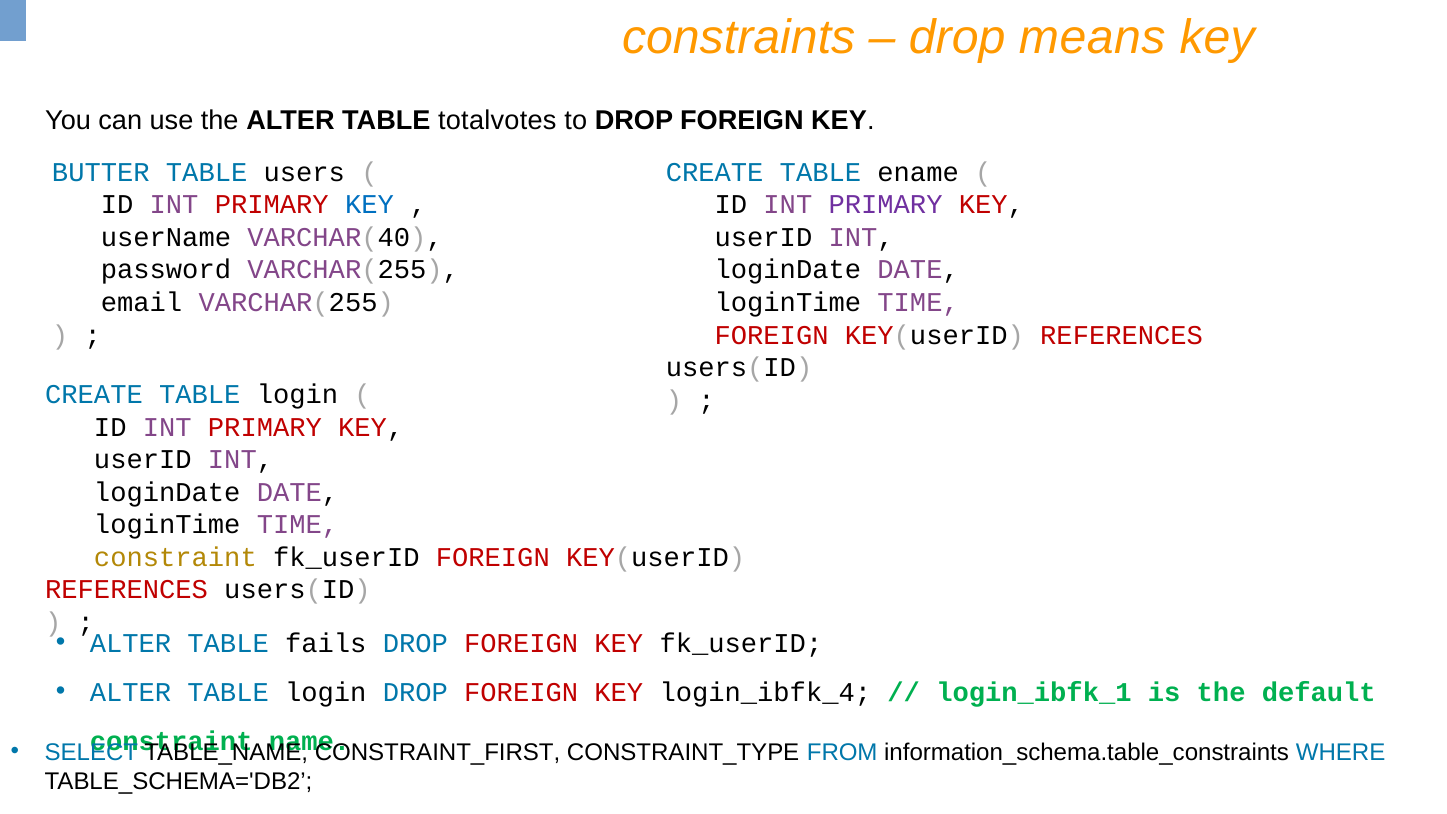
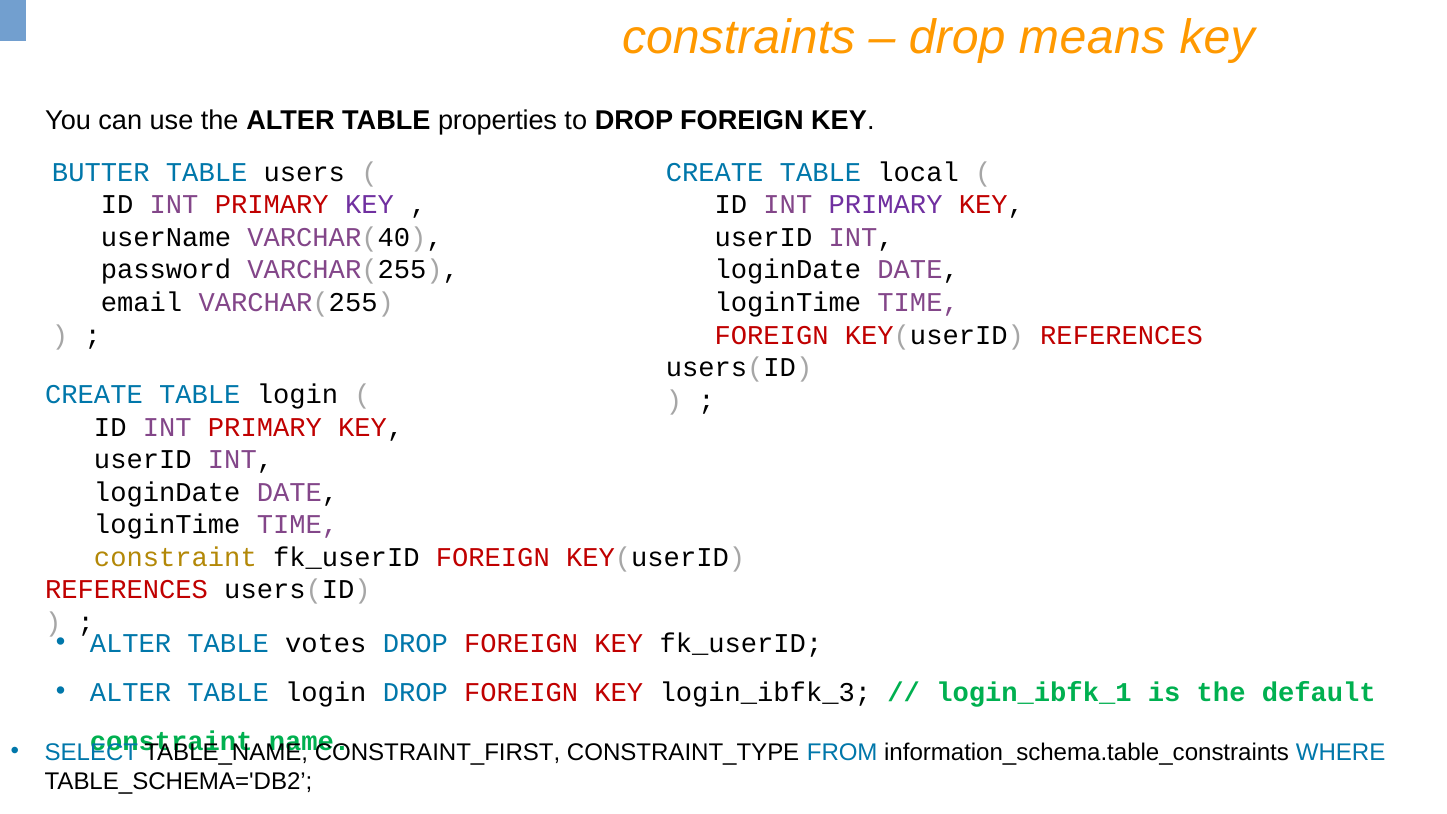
totalvotes: totalvotes -> properties (498, 121)
ename: ename -> local (918, 172)
KEY colour: blue -> purple (369, 205)
fails: fails -> votes (326, 643)
login_ibfk_4: login_ibfk_4 -> login_ibfk_3 (765, 692)
